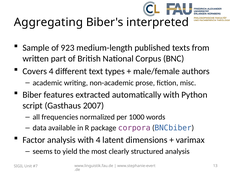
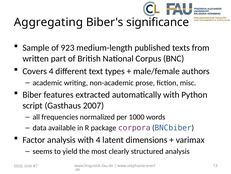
interpreted: interpreted -> significance (158, 22)
